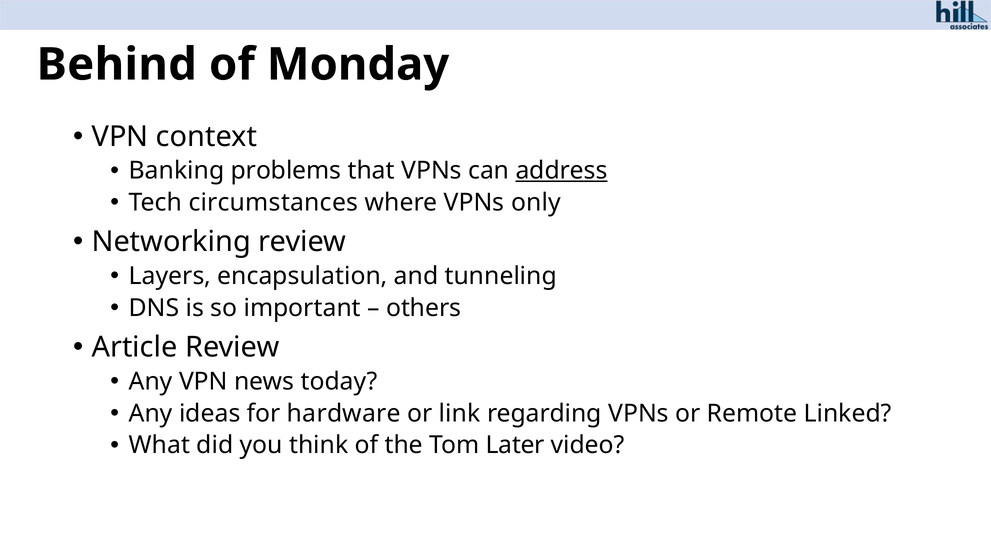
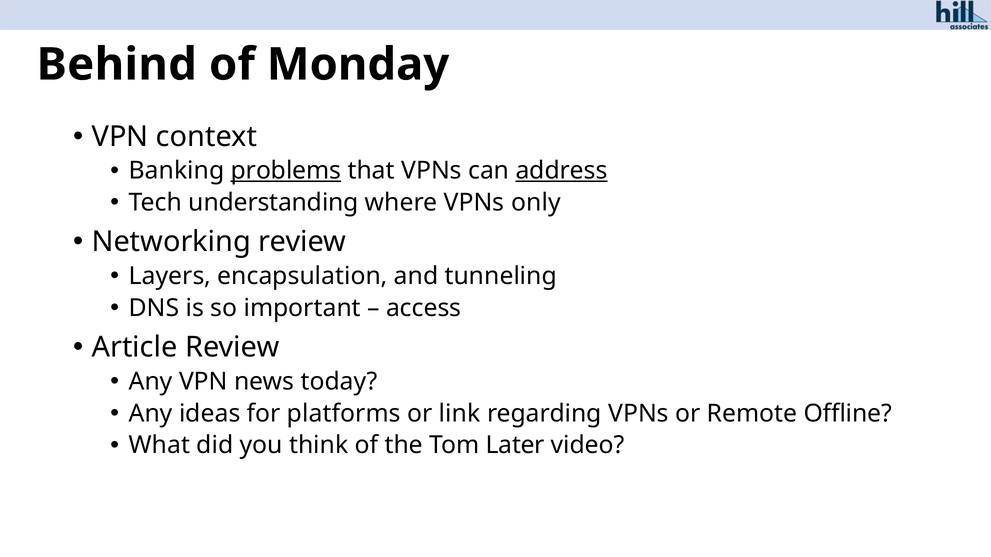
problems underline: none -> present (286, 171)
circumstances: circumstances -> understanding (274, 203)
others: others -> access (424, 308)
hardware: hardware -> platforms (344, 414)
Linked: Linked -> Offline (848, 414)
